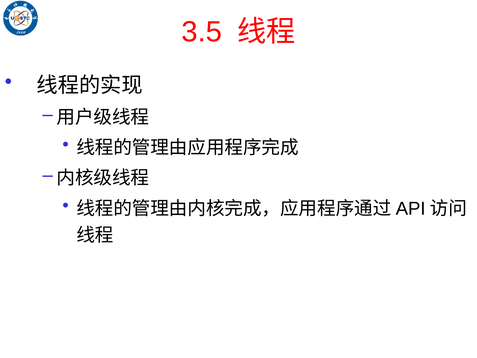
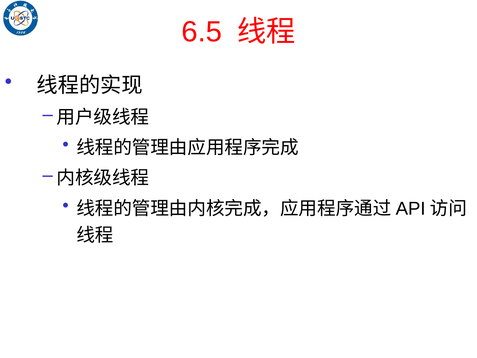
3.5: 3.5 -> 6.5 (202, 32)
